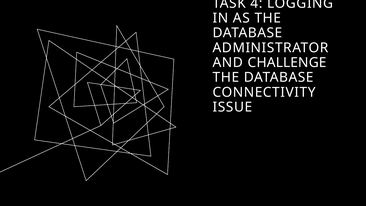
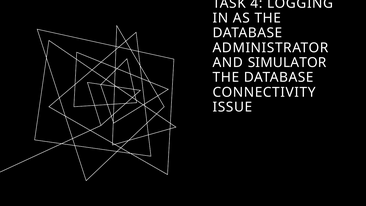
CHALLENGE: CHALLENGE -> SIMULATOR (287, 63)
